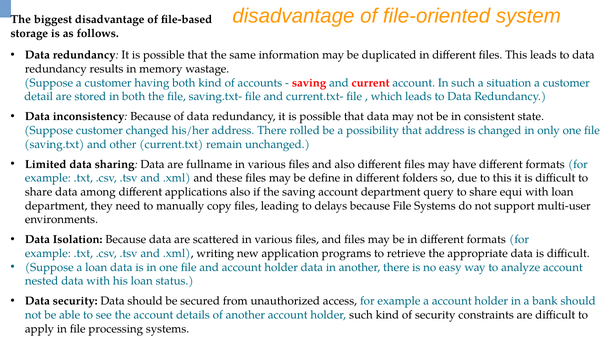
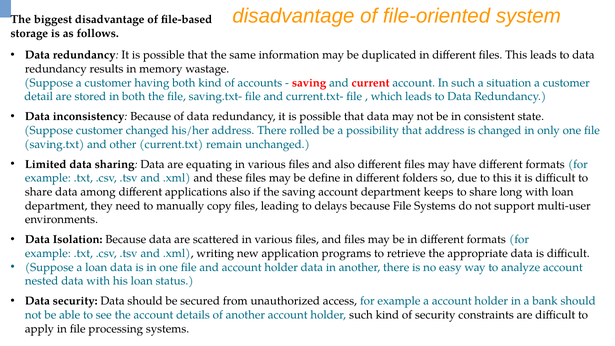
fullname: fullname -> equating (209, 164)
query: query -> keeps (439, 192)
equi: equi -> long (511, 192)
